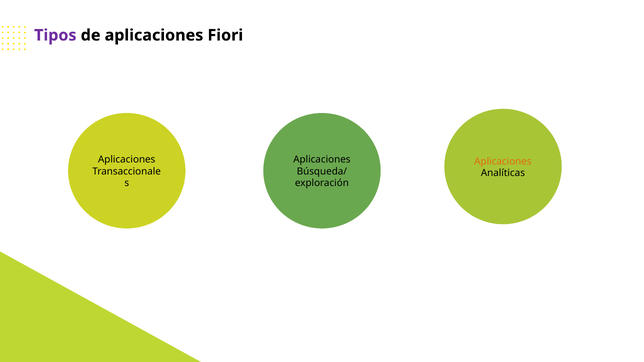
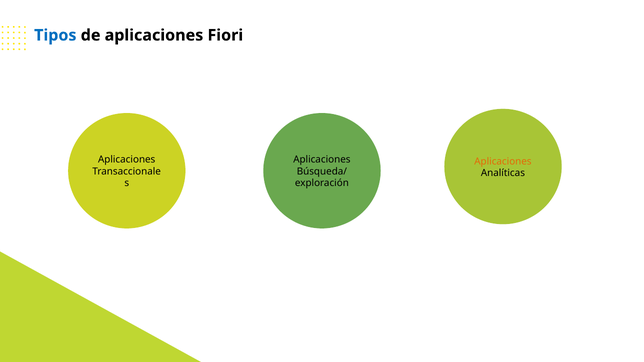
Tipos colour: purple -> blue (55, 35)
